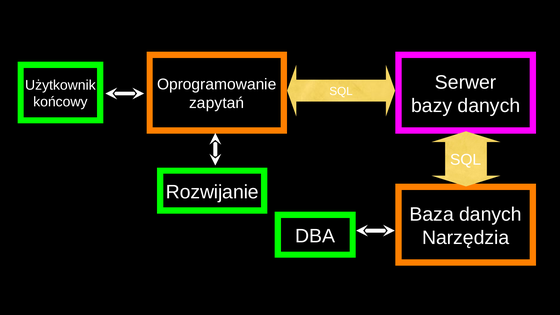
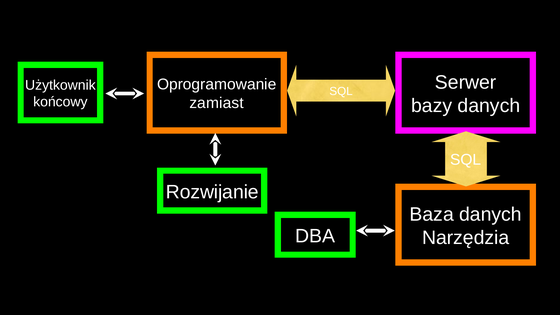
zapytań: zapytań -> zamiast (217, 103)
